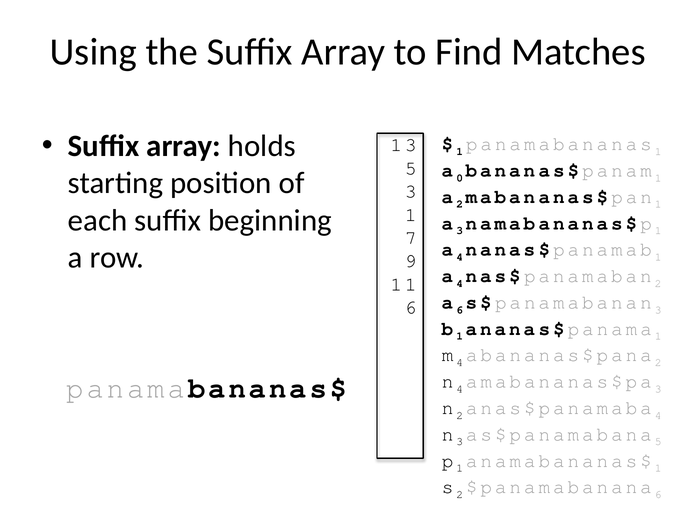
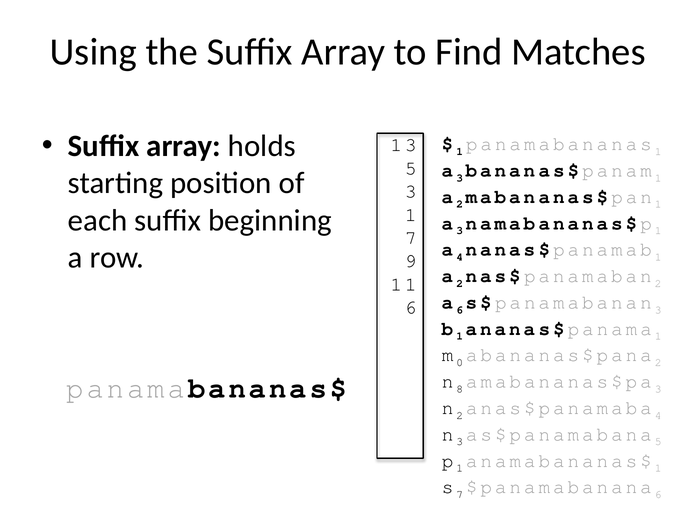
0: 0 -> 3 (460, 178)
4: 4 -> 2 (460, 283)
4: 4 -> 0 (460, 363)
4: 4 -> 8 (460, 389)
2: 2 -> 7 (460, 495)
